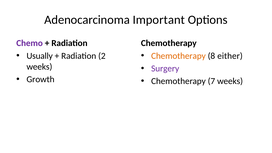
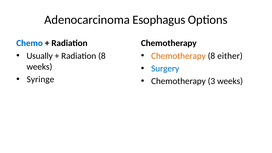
Important: Important -> Esophagus (159, 20)
Chemo colour: purple -> blue (30, 43)
Radiation 2: 2 -> 8 (102, 56)
Surgery colour: purple -> blue (165, 69)
Growth: Growth -> Syringe (40, 79)
7: 7 -> 3 (211, 81)
